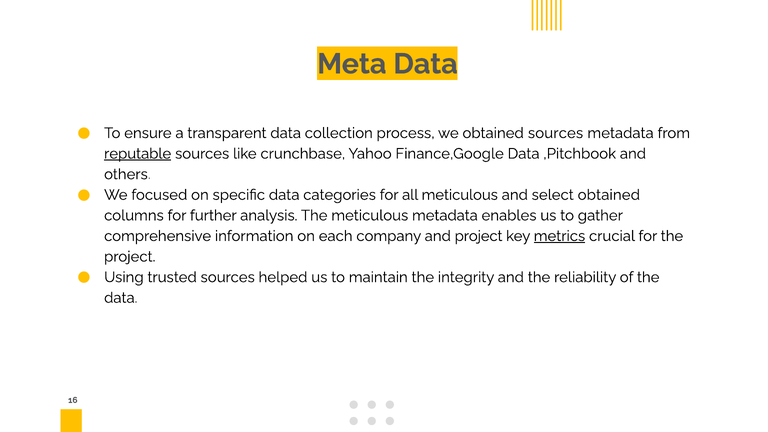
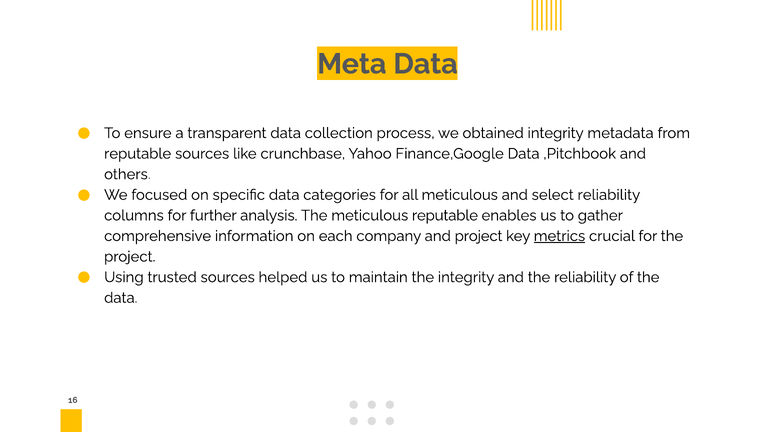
obtained sources: sources -> integrity (556, 133)
reputable underline: present -> none (138, 154)
select obtained: obtained -> reliability (609, 195)
meticulous metadata: metadata -> reputable (445, 215)
